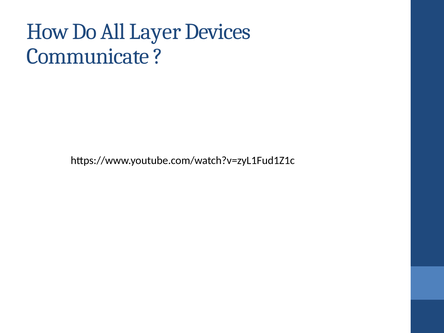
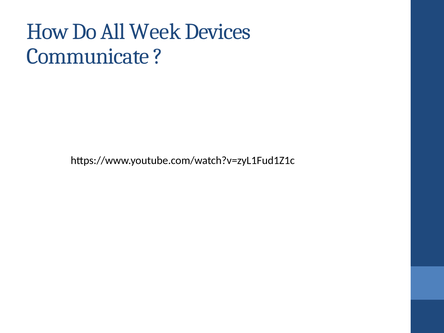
Layer: Layer -> Week (155, 32)
